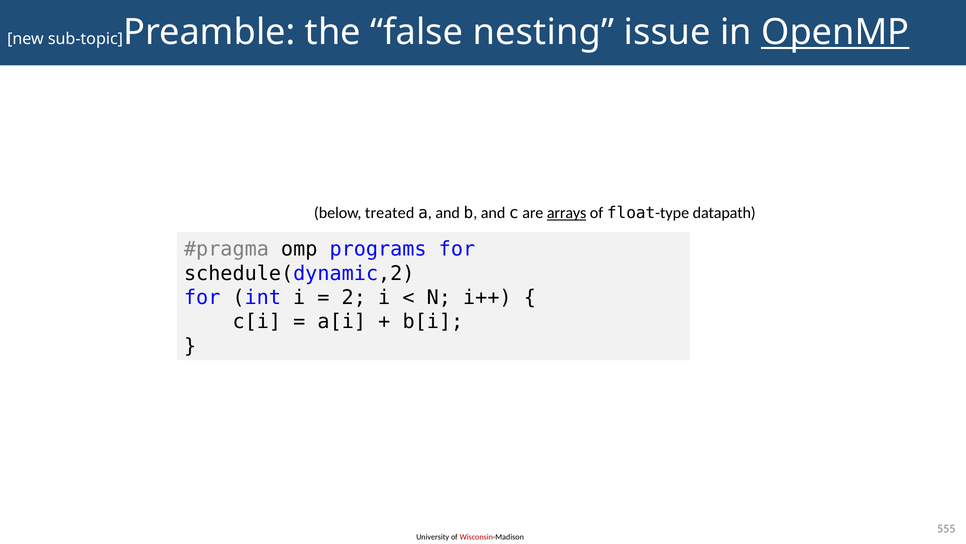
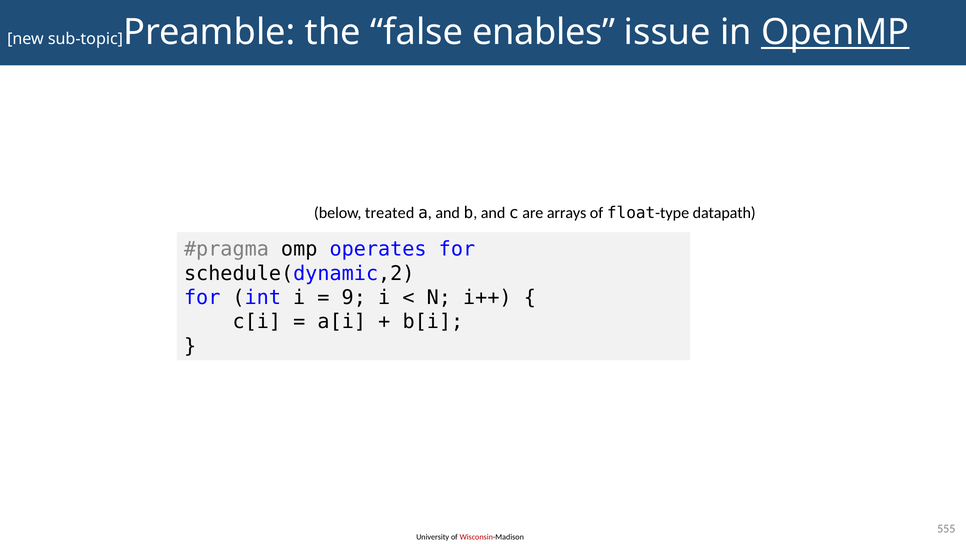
nesting: nesting -> enables (544, 32)
arrays underline: present -> none (567, 213)
programs: programs -> operates (378, 249)
2: 2 -> 9 (354, 297)
